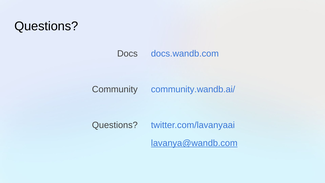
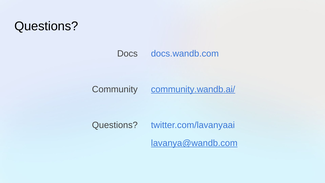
community.wandb.ai/ underline: none -> present (193, 89)
